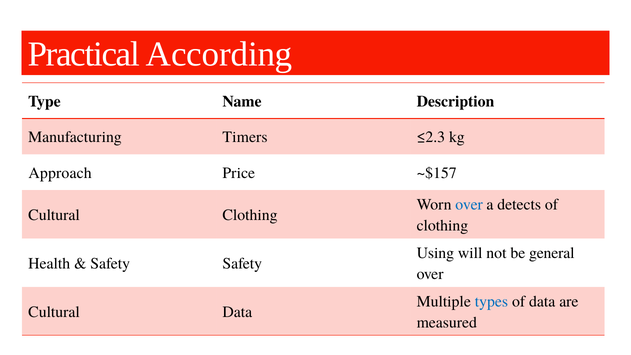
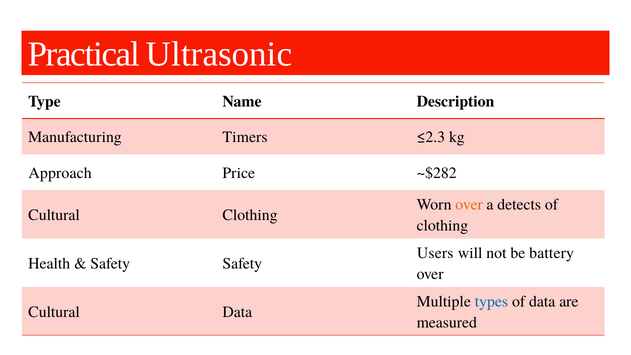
According: According -> Ultrasonic (219, 54)
~$157: ~$157 -> ~$282 (437, 173)
over colour: blue -> orange (469, 205)
Using: Using -> Users (435, 253)
general: general -> battery (552, 253)
